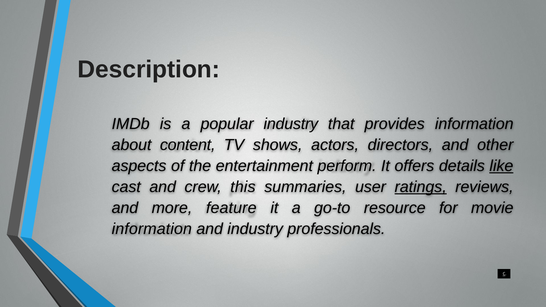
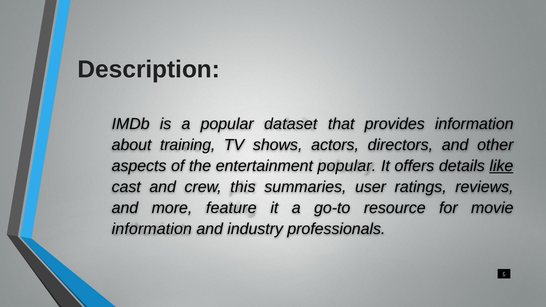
popular industry: industry -> dataset (291, 124)
content: content -> training (188, 145)
entertainment perform: perform -> popular (347, 166)
ratings underline: present -> none (421, 187)
